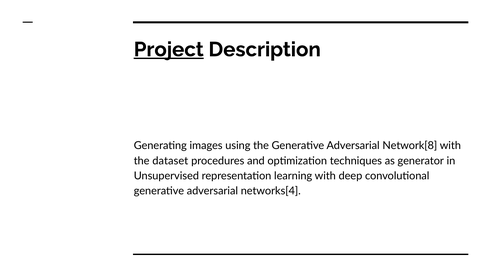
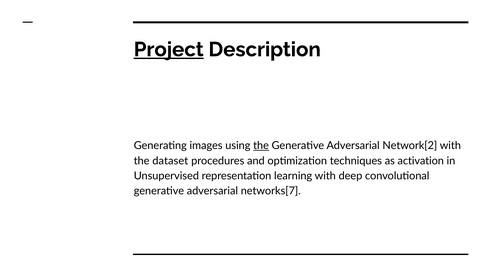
the underline: none -> present (261, 146)
Network[8: Network[8 -> Network[2 (410, 146)
generator: generator -> activation (421, 161)
networks[4: networks[4 -> networks[7 (271, 191)
